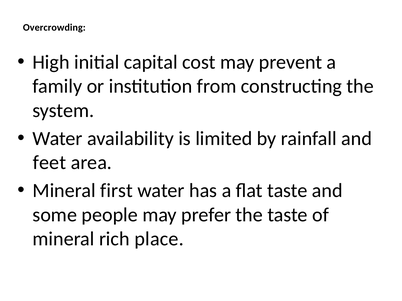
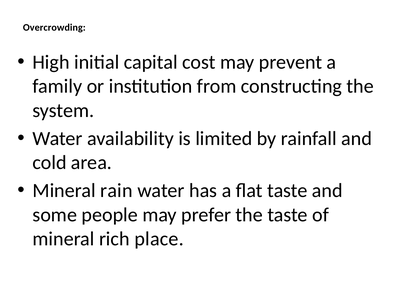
feet: feet -> cold (50, 163)
first: first -> rain (116, 191)
